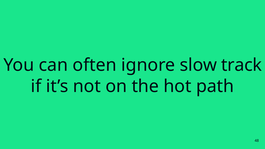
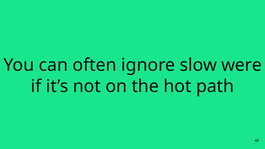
track: track -> were (242, 65)
